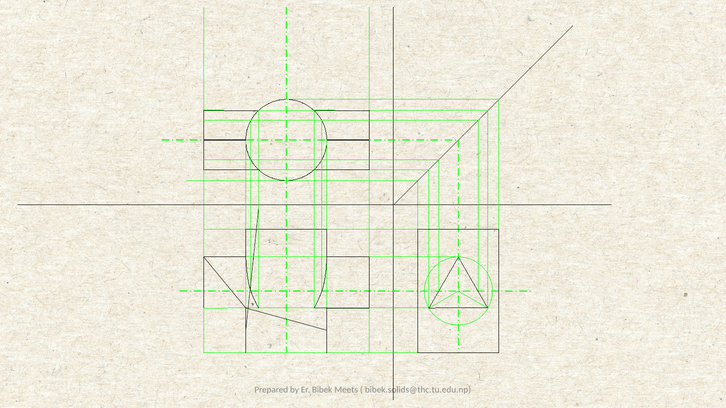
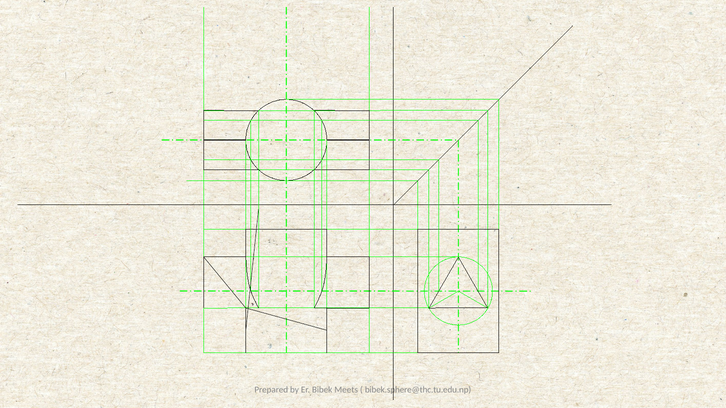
bibek.solids@thc.tu.edu.np: bibek.solids@thc.tu.edu.np -> bibek.sphere@thc.tu.edu.np (418, 390)
